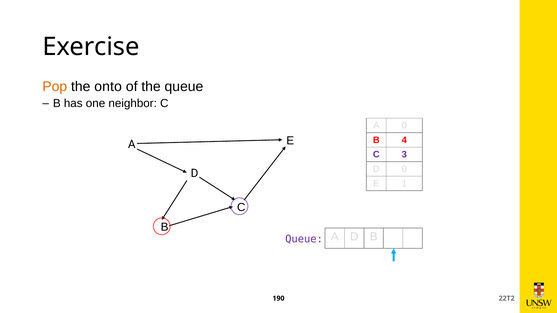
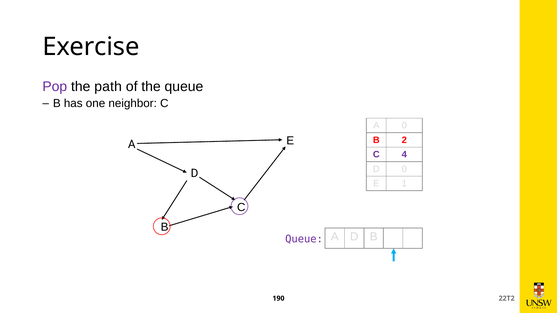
Pop colour: orange -> purple (55, 87)
onto: onto -> path (108, 87)
4: 4 -> 2 (404, 140)
3: 3 -> 4 (404, 155)
